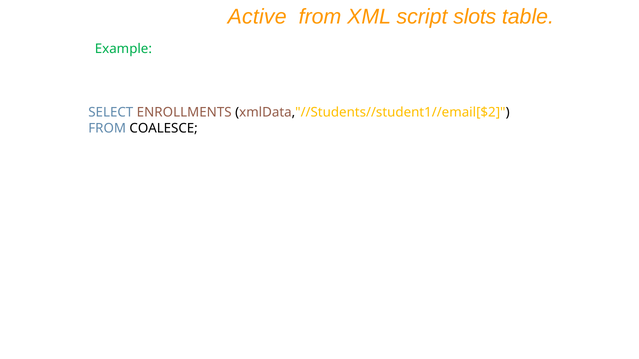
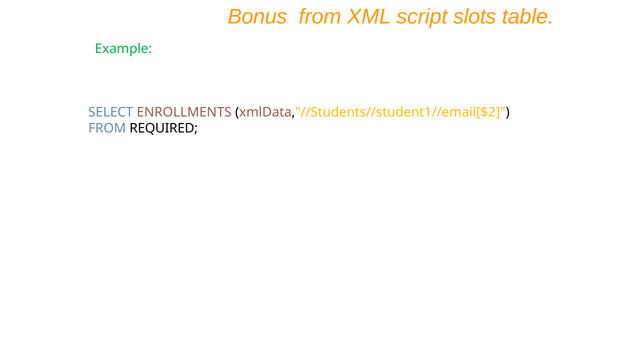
Active: Active -> Bonus (257, 17)
COALESCE: COALESCE -> REQUIRED (164, 129)
